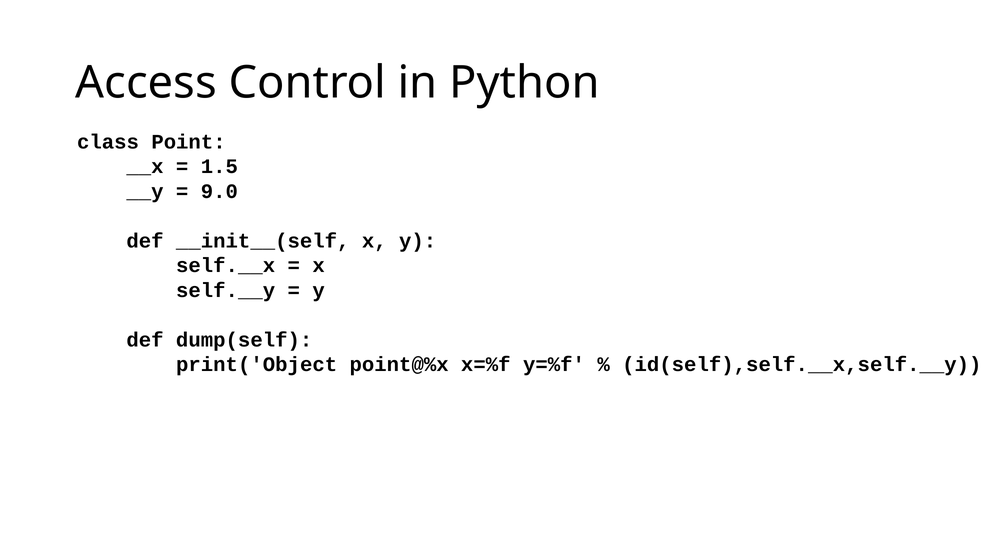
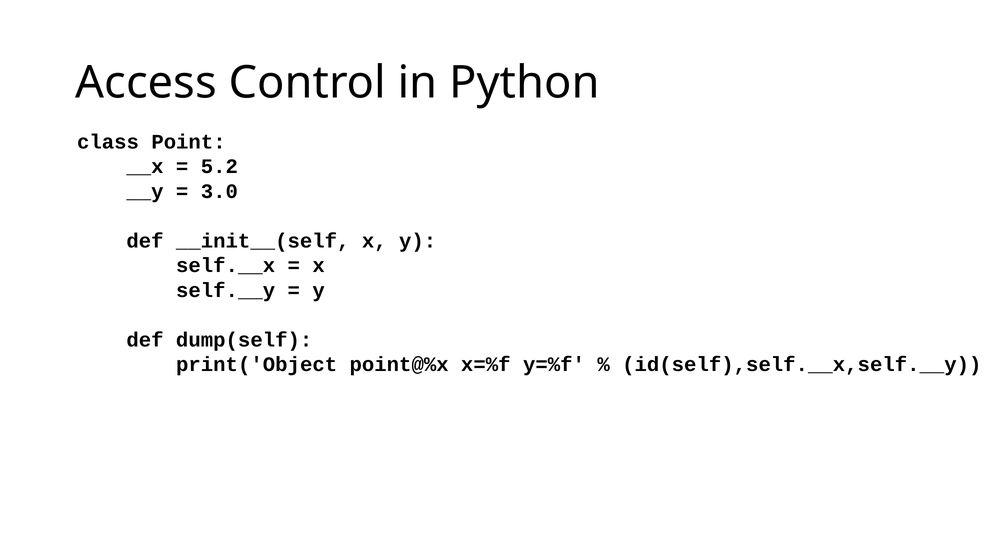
1.5: 1.5 -> 5.2 (219, 167)
9.0: 9.0 -> 3.0 (219, 192)
